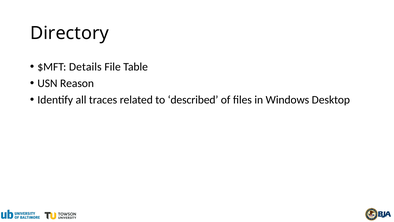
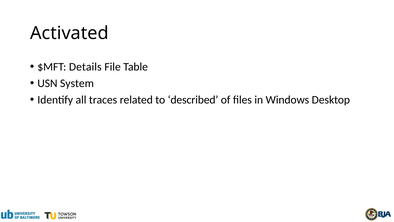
Directory: Directory -> Activated (69, 33)
Reason: Reason -> System (77, 83)
